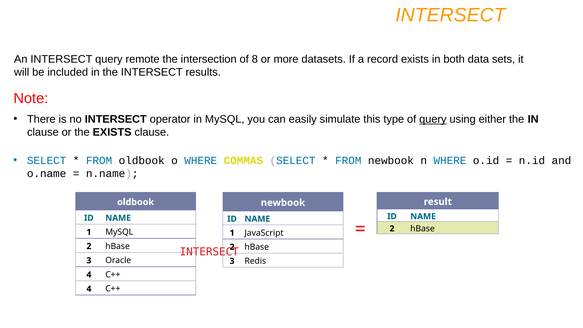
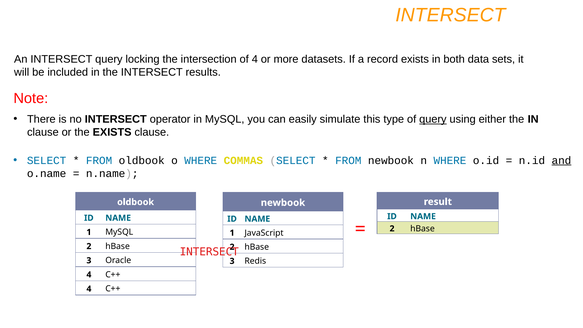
remote: remote -> locking (143, 59)
of 8: 8 -> 4 (255, 59)
and underline: none -> present (561, 160)
